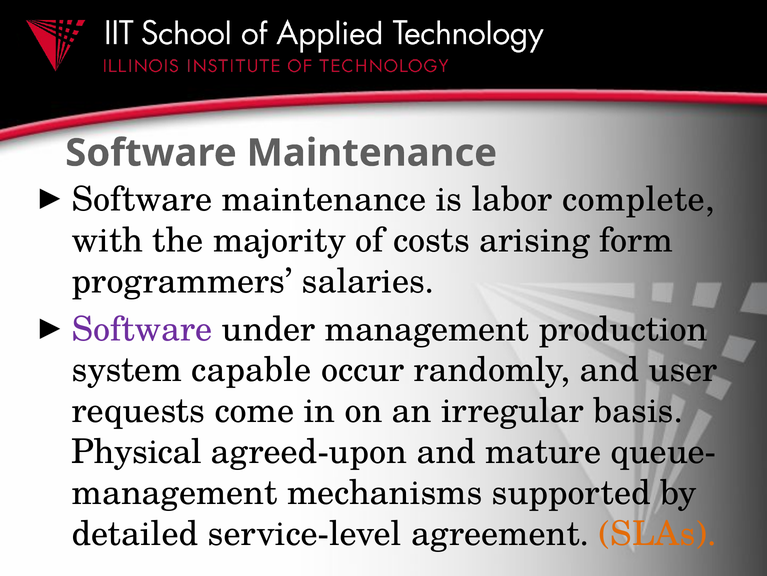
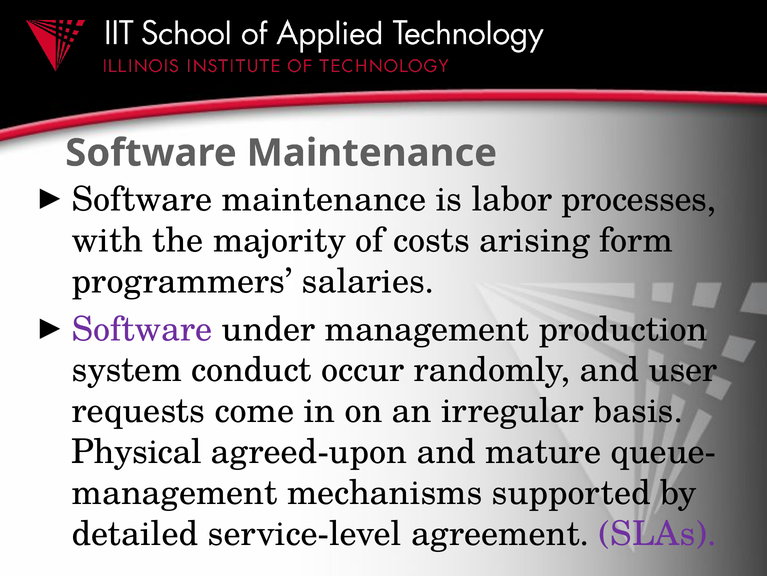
complete: complete -> processes (639, 199)
capable: capable -> conduct (252, 370)
SLAs colour: orange -> purple (658, 533)
